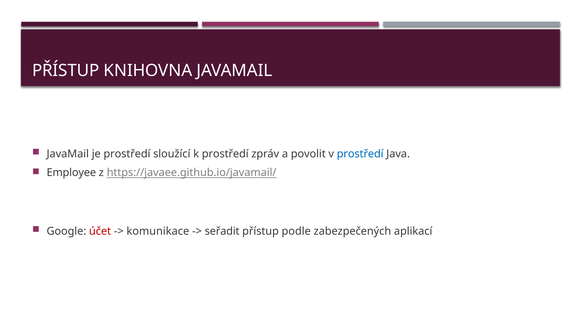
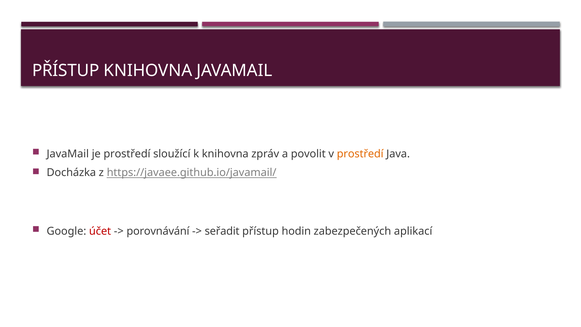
k prostředí: prostředí -> knihovna (225, 154)
prostředí colour: blue -> orange (360, 154)
Employee: Employee -> Docházka (71, 173)
komunikace: komunikace -> porovnávání (158, 231)
podle: podle -> hodin (296, 231)
